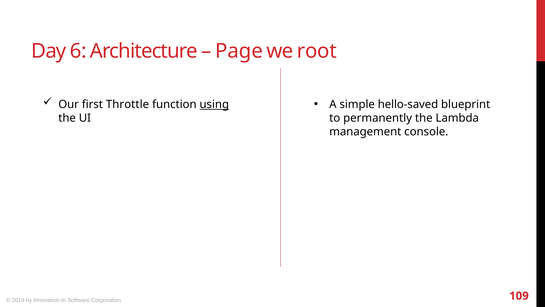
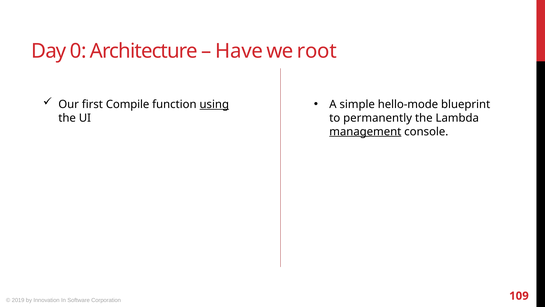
6: 6 -> 0 (78, 51)
Page: Page -> Have (239, 51)
Throttle: Throttle -> Compile (128, 104)
hello-saved: hello-saved -> hello-mode (408, 104)
management underline: none -> present (365, 131)
